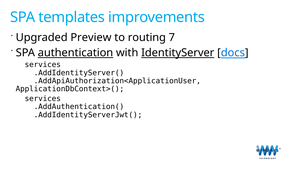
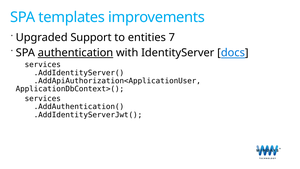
Preview: Preview -> Support (91, 37)
routing: routing -> entities (147, 37)
IdentityServer underline: present -> none (178, 53)
